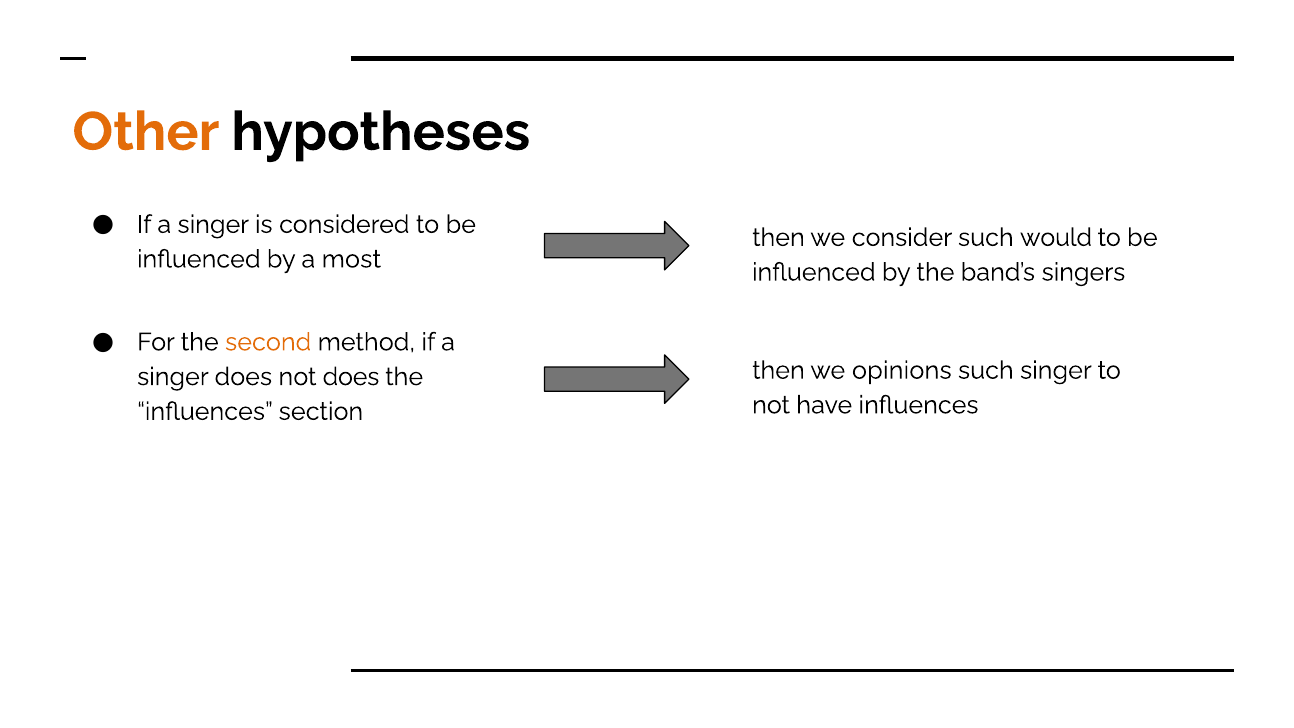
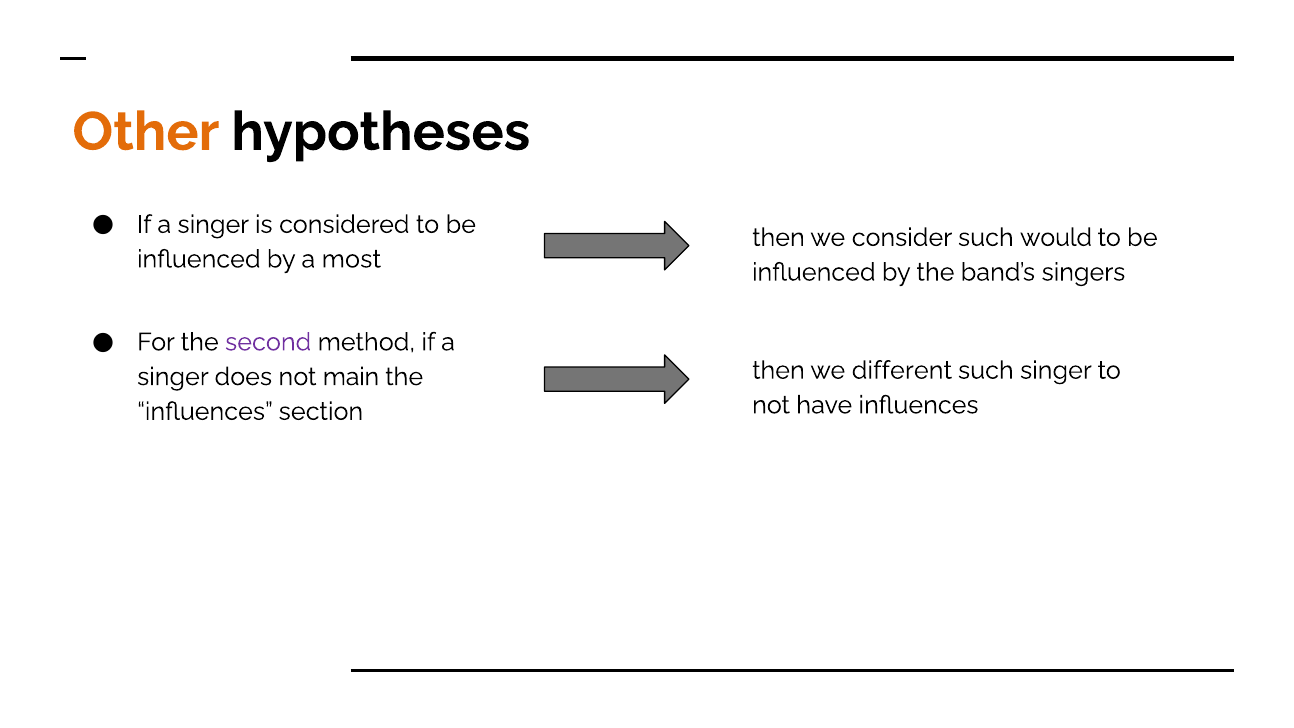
second colour: orange -> purple (268, 342)
opinions: opinions -> different (902, 370)
not does: does -> main (351, 377)
